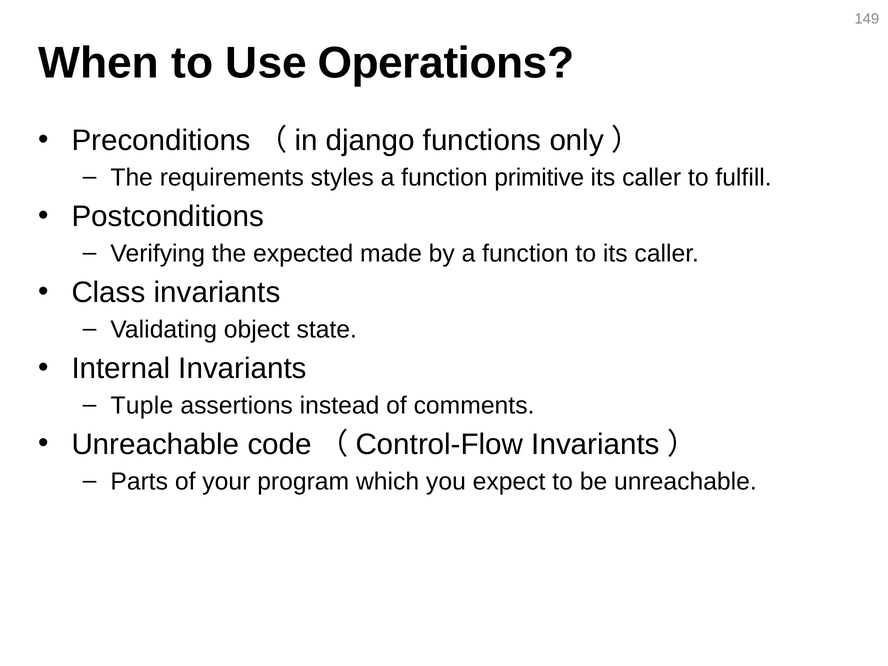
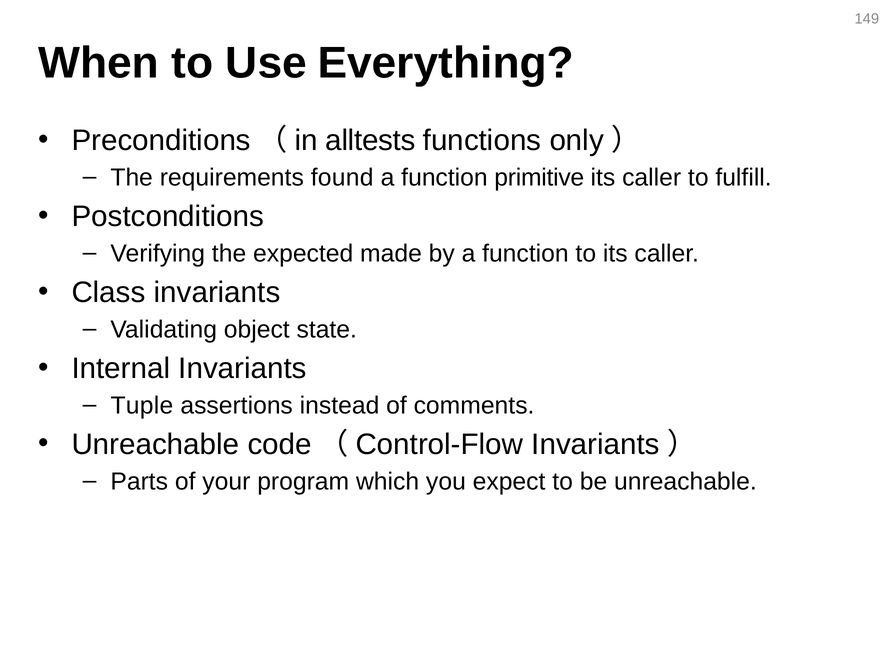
Operations: Operations -> Everything (446, 63)
django: django -> alltests (370, 140)
styles: styles -> found (342, 178)
